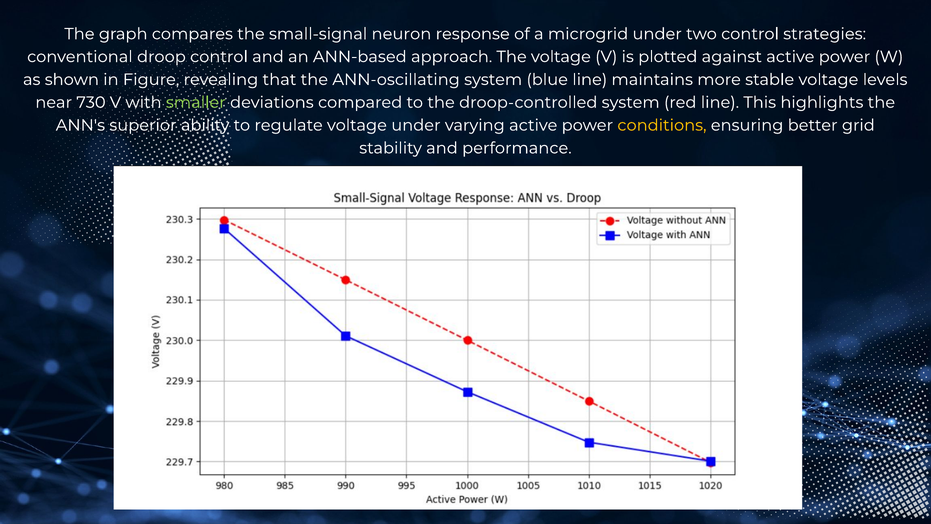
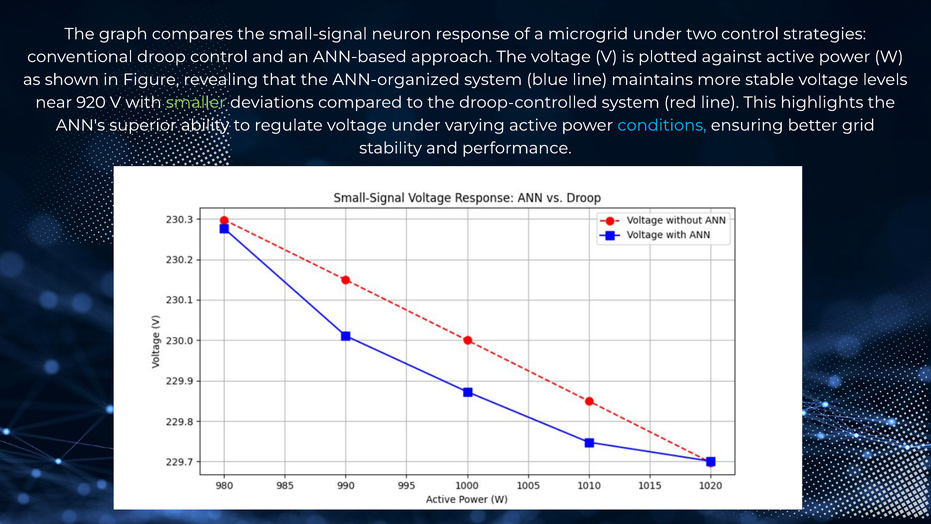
ANN-oscillating: ANN-oscillating -> ANN-organized (396, 80)
730: 730 -> 920 (91, 102)
conditions colour: yellow -> light blue (662, 125)
